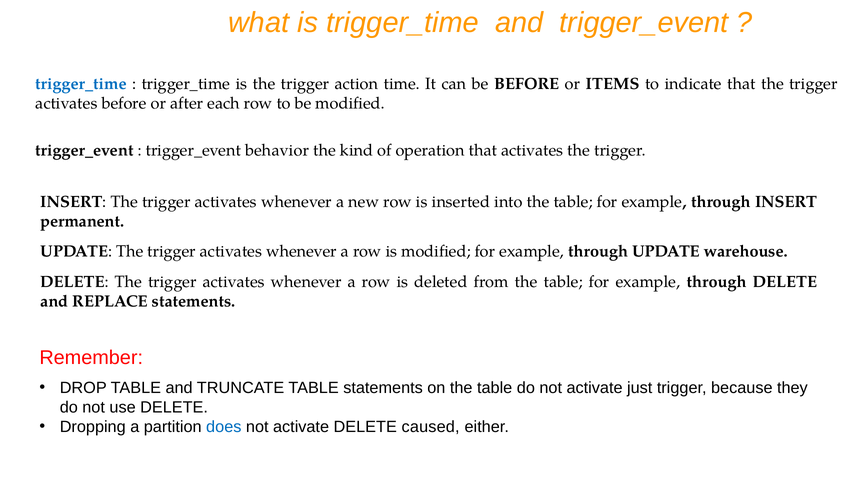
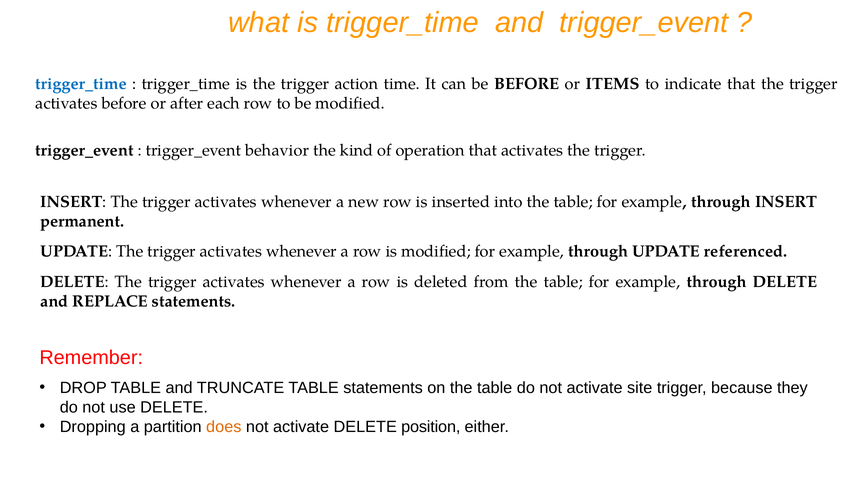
warehouse: warehouse -> referenced (746, 252)
just: just -> site (640, 388)
does colour: blue -> orange (224, 427)
caused: caused -> position (431, 427)
